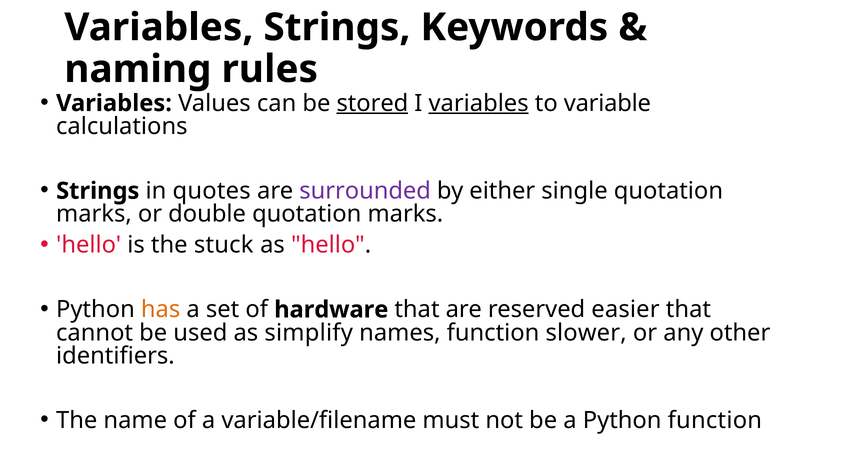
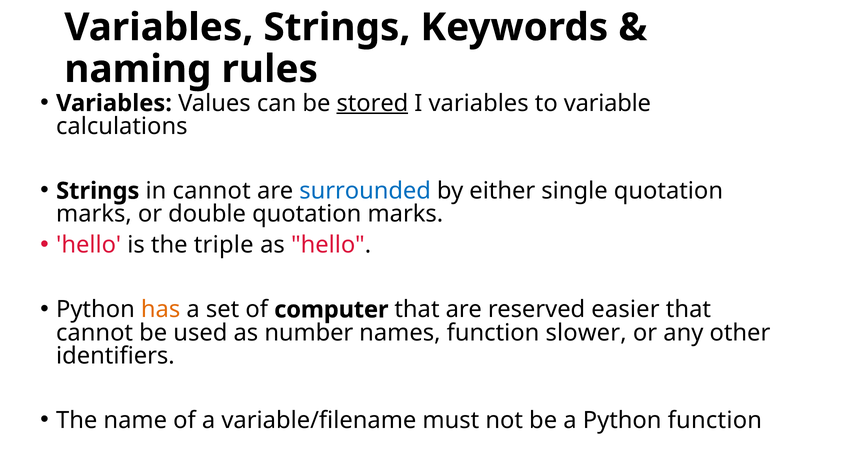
variables underline: present -> none (479, 103)
in quotes: quotes -> cannot (212, 191)
surrounded colour: purple -> blue (365, 191)
stuck: stuck -> triple (224, 245)
hardware: hardware -> computer (331, 309)
simplify: simplify -> number (309, 333)
